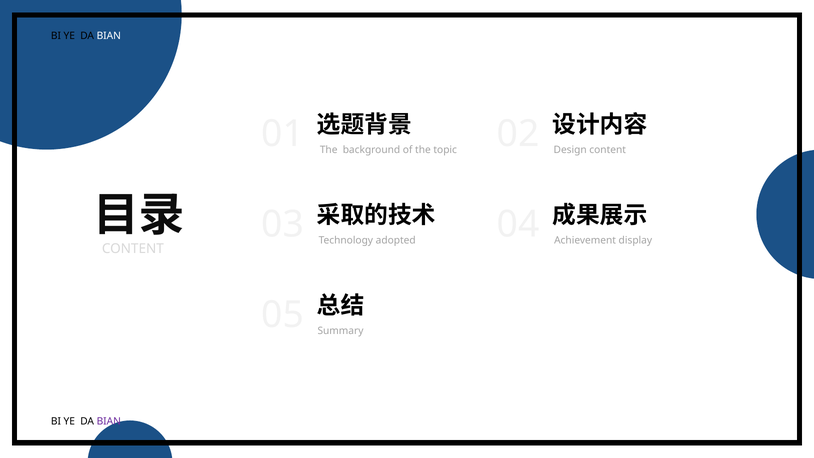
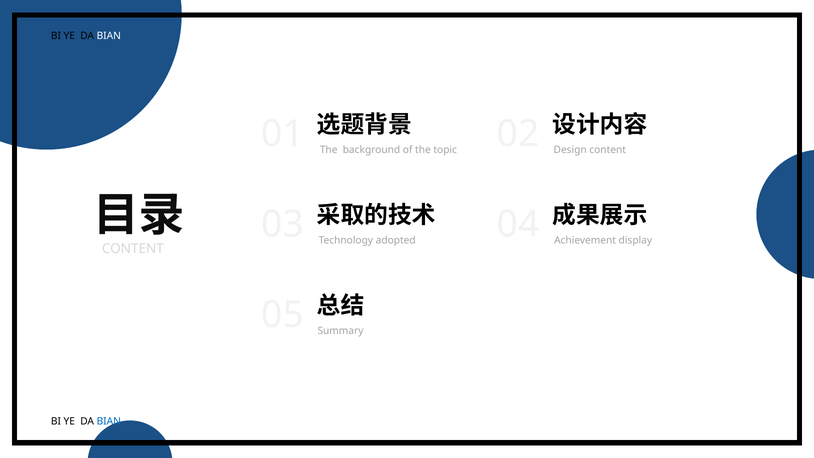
BIAN colour: purple -> blue (109, 421)
